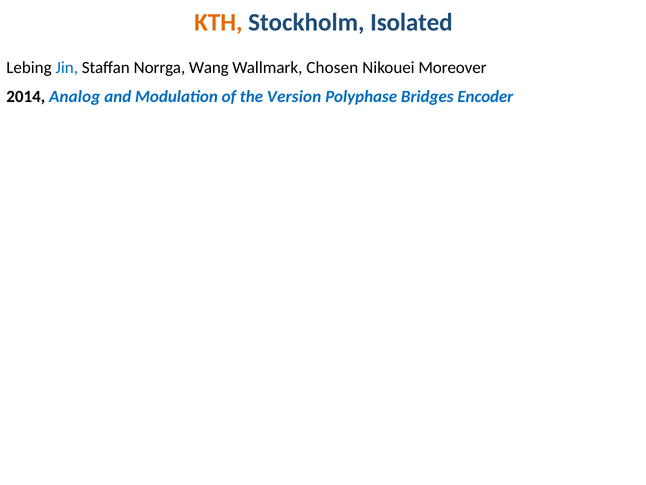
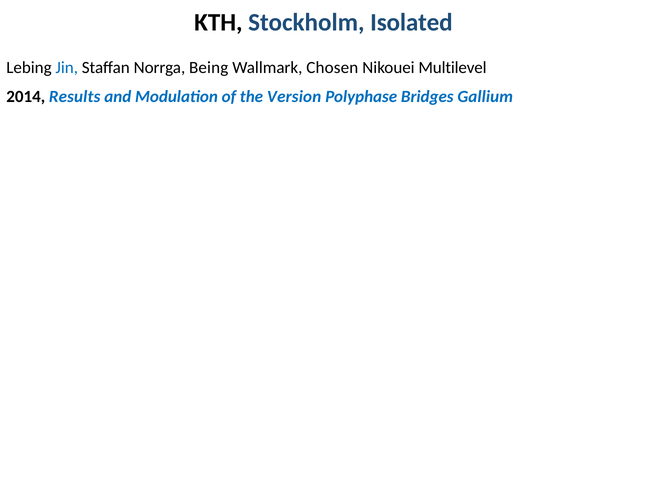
KTH colour: orange -> black (218, 22)
Wang: Wang -> Being (209, 68)
Moreover: Moreover -> Multilevel (453, 68)
Analog: Analog -> Results (75, 97)
Encoder: Encoder -> Gallium (485, 97)
